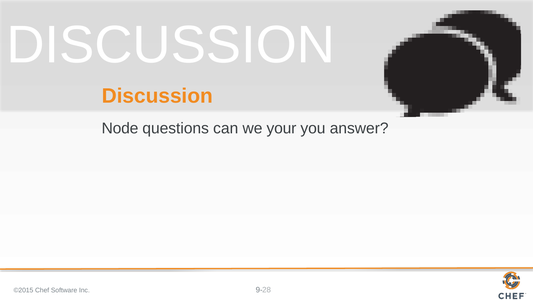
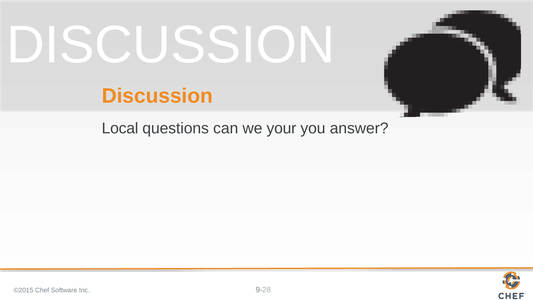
Node: Node -> Local (120, 128)
